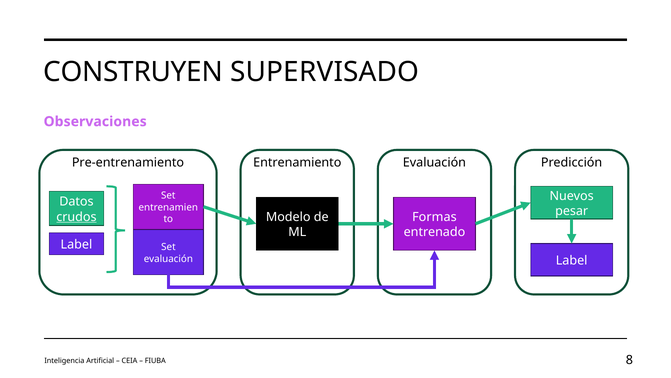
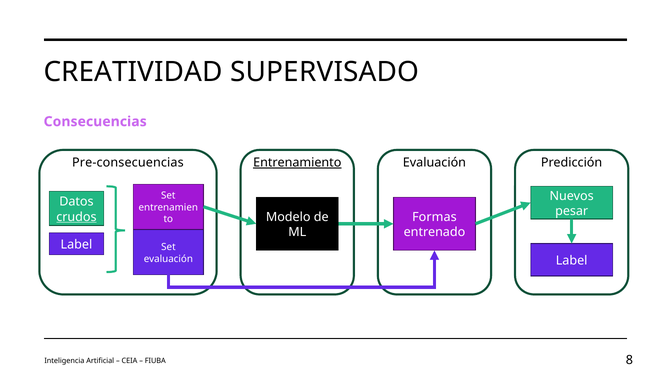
CONSTRUYEN: CONSTRUYEN -> CREATIVIDAD (133, 72)
Observaciones: Observaciones -> Consecuencias (95, 121)
Pre-entrenamiento: Pre-entrenamiento -> Pre-consecuencias (128, 162)
Entrenamiento underline: none -> present (297, 162)
